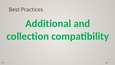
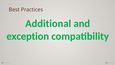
collection: collection -> exception (28, 36)
